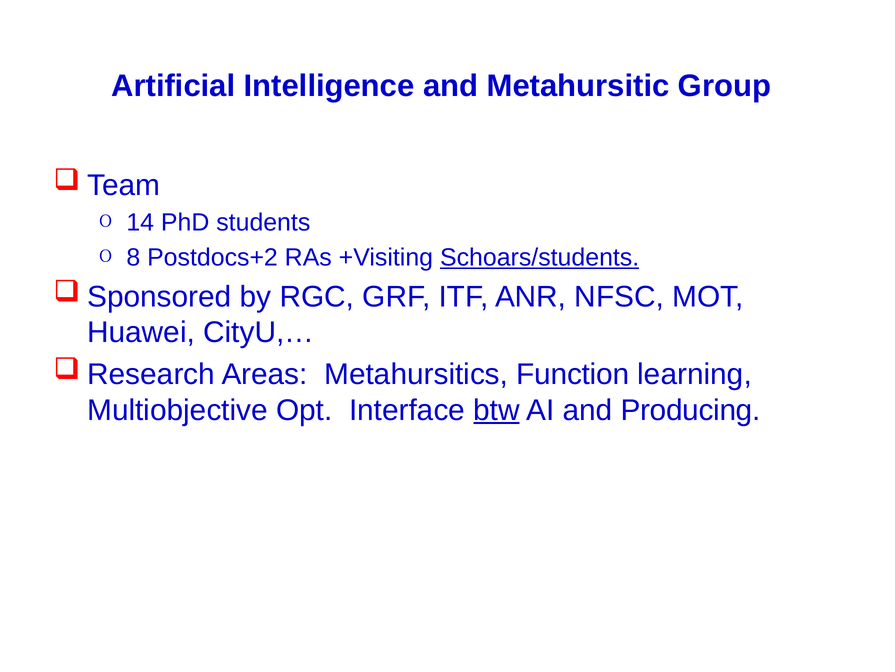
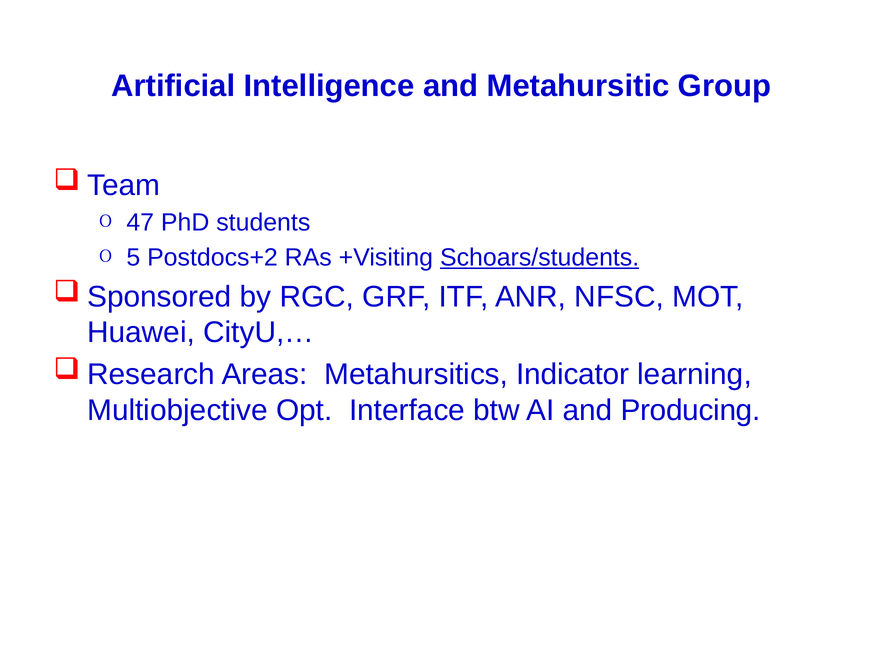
14: 14 -> 47 (140, 222)
8: 8 -> 5 (133, 257)
Function: Function -> Indicator (573, 374)
btw underline: present -> none (496, 410)
